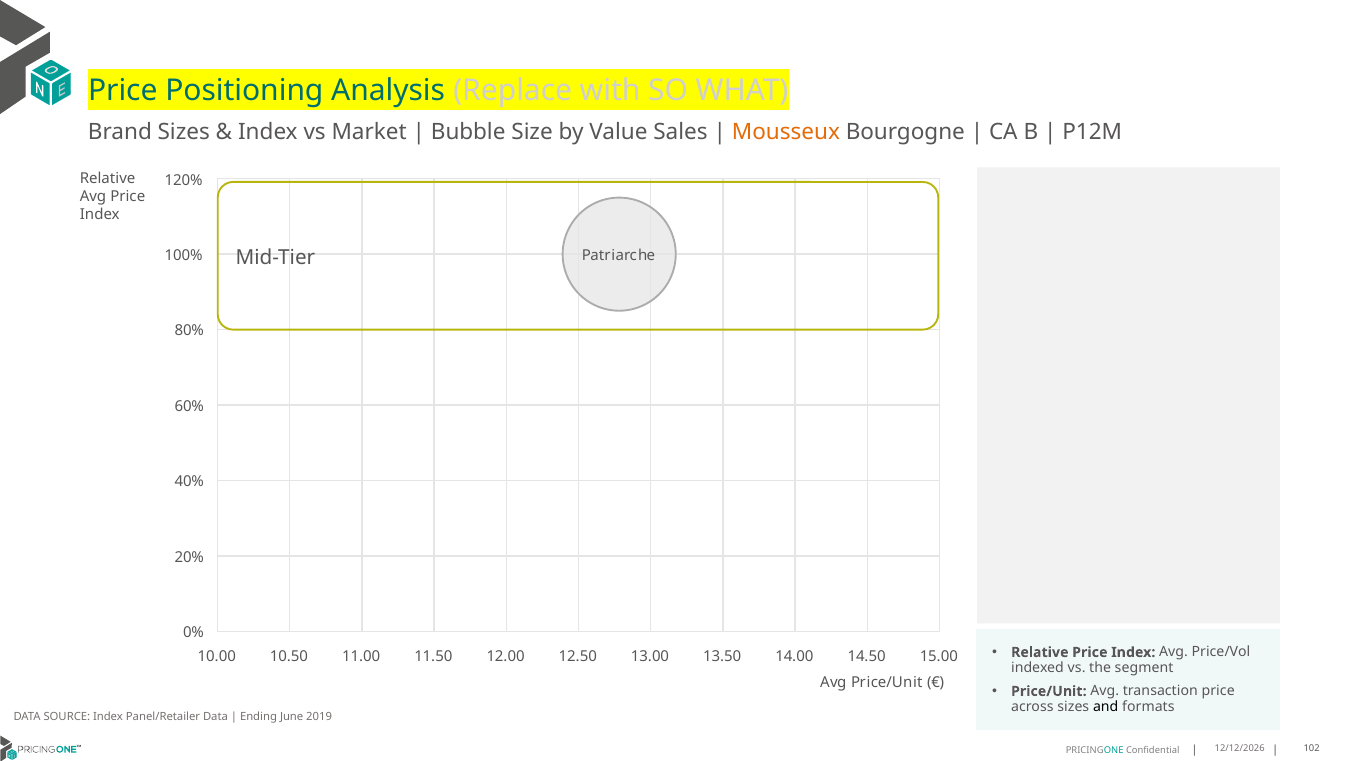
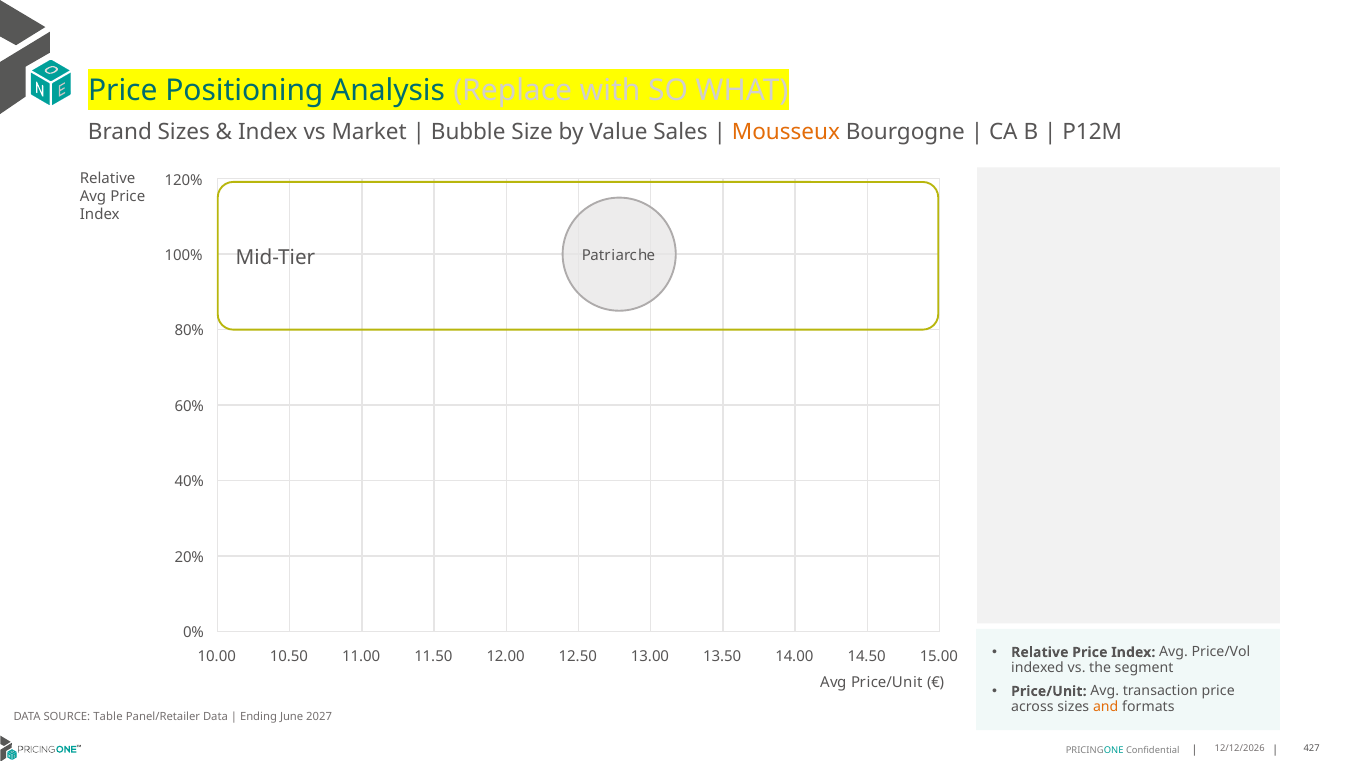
and colour: black -> orange (1106, 707)
SOURCE Index: Index -> Table (108, 717)
2019: 2019 -> 2027 (319, 717)
102: 102 -> 427 (1312, 748)
